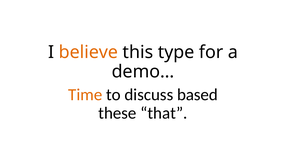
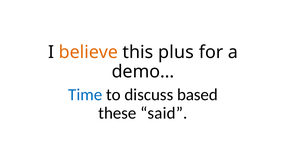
type: type -> plus (176, 52)
Time colour: orange -> blue (85, 95)
that: that -> said (164, 113)
